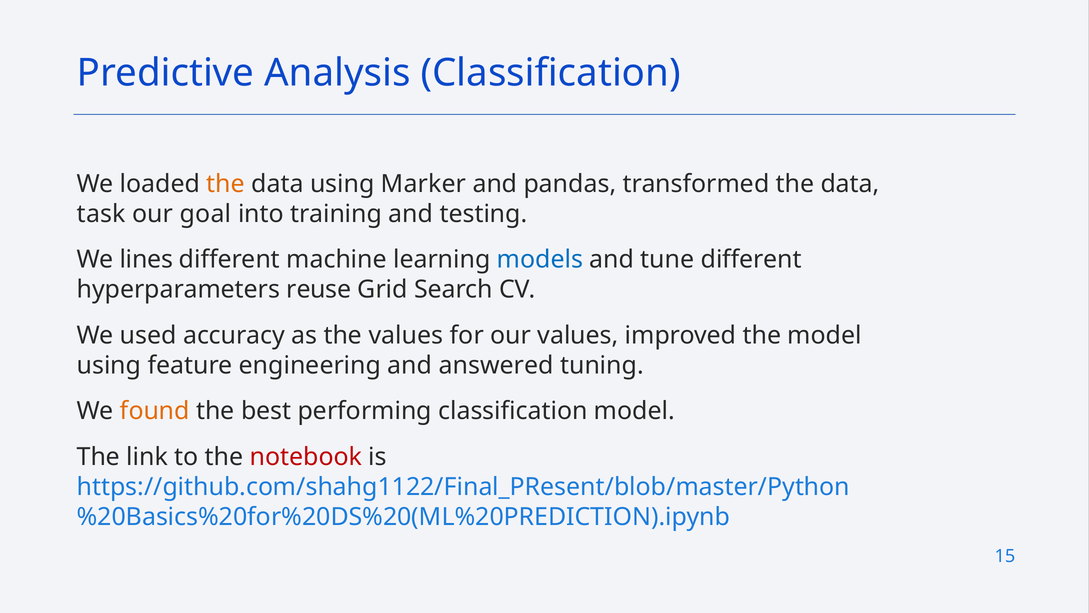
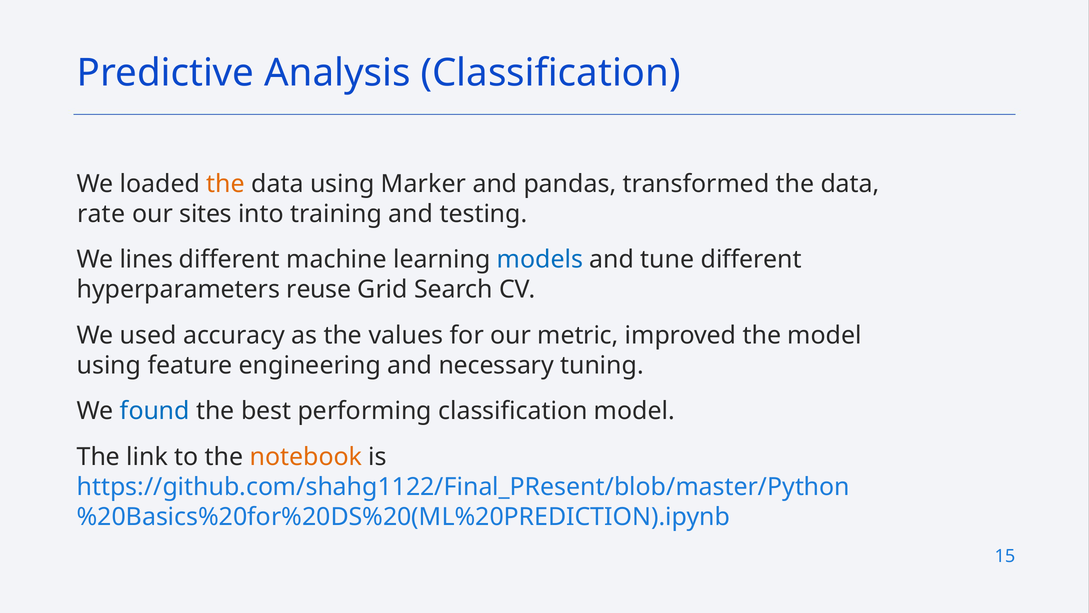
task: task -> rate (101, 214)
goal: goal -> sites (206, 214)
our values: values -> metric (578, 335)
answered: answered -> necessary (496, 365)
found colour: orange -> blue (155, 411)
notebook colour: red -> orange (306, 457)
